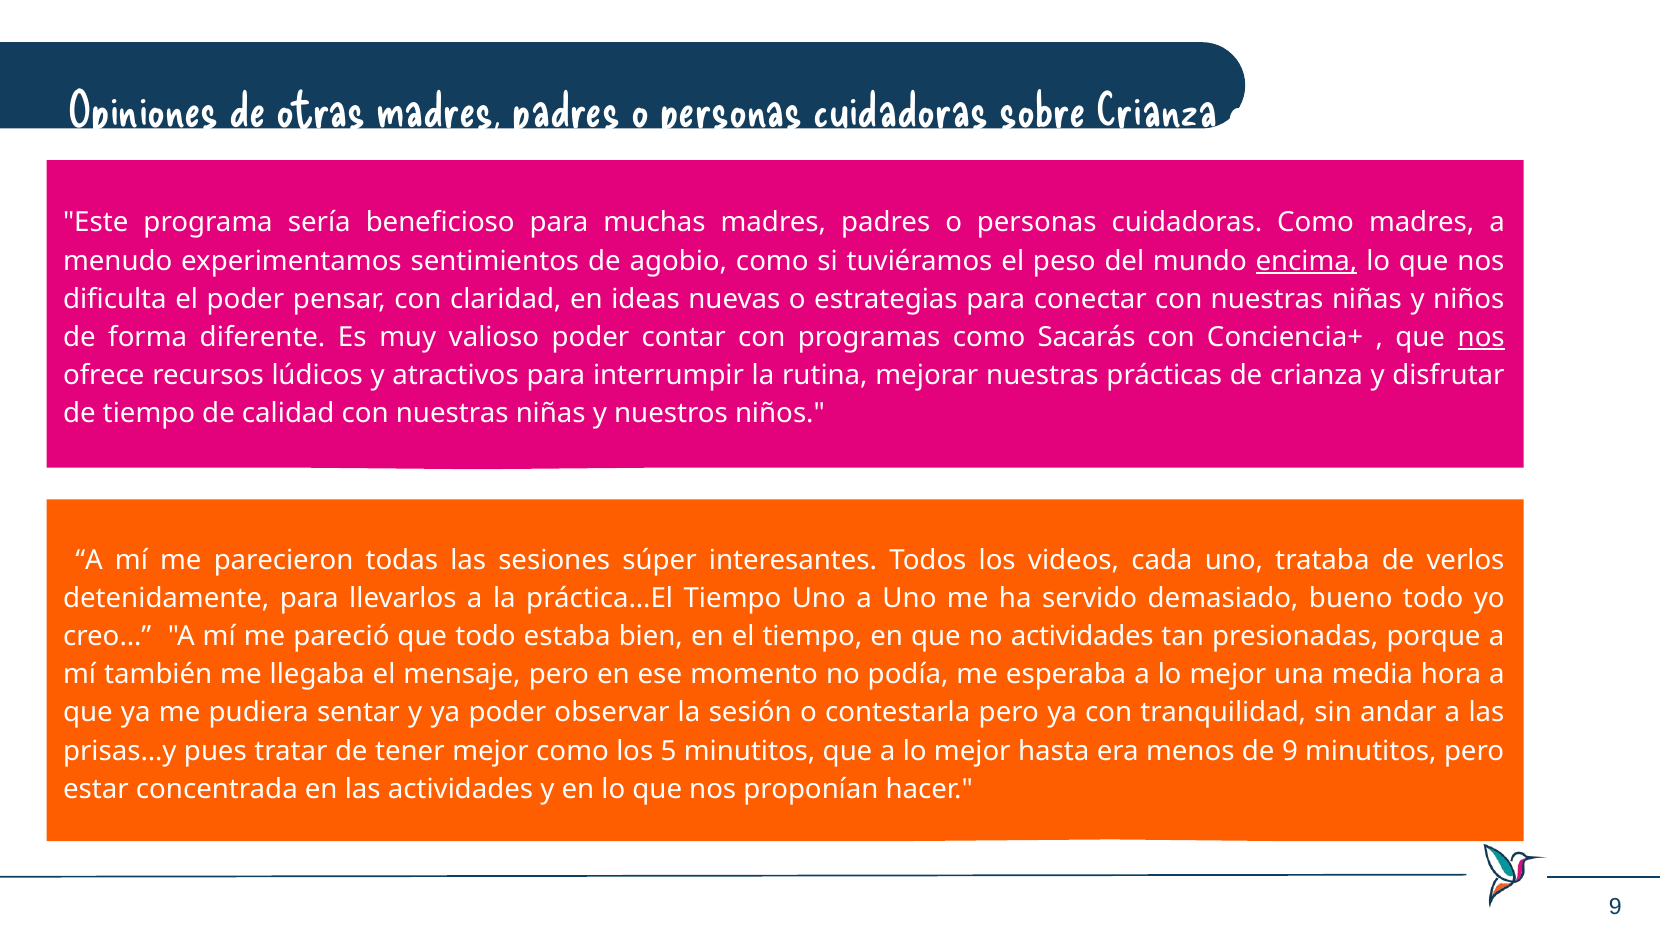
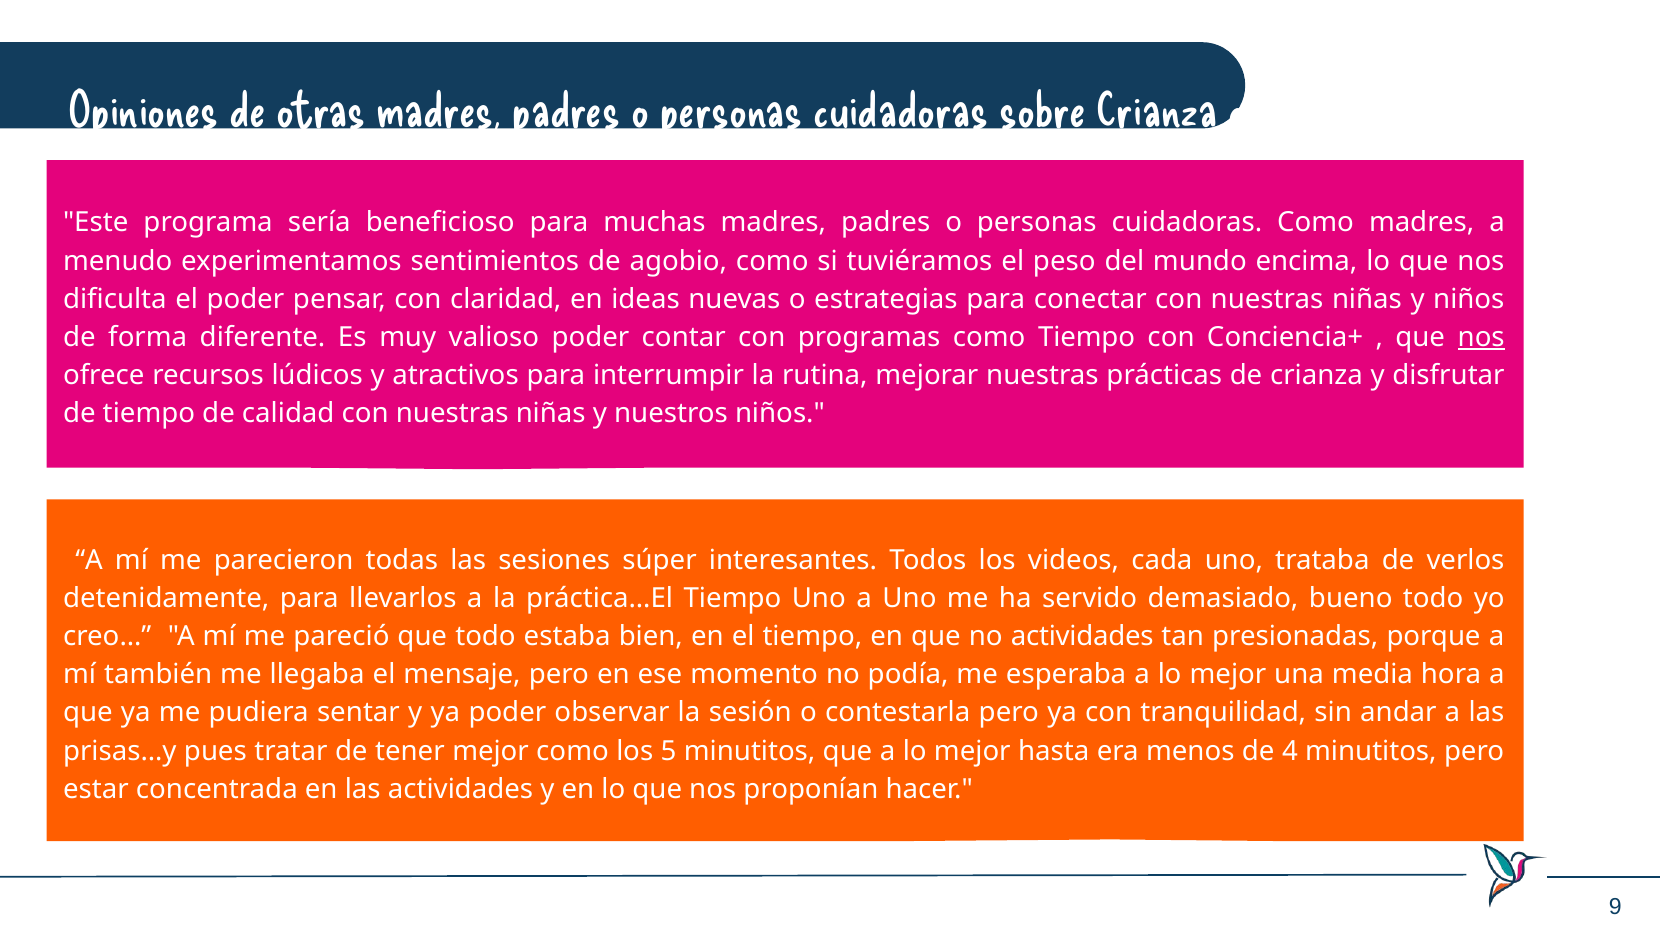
encima underline: present -> none (1306, 261)
como Sacarás: Sacarás -> Tiempo (1087, 337)
de 9: 9 -> 4 (1290, 751)
